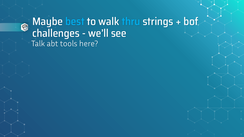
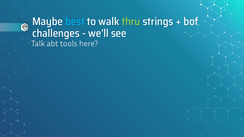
thru colour: light blue -> light green (131, 22)
